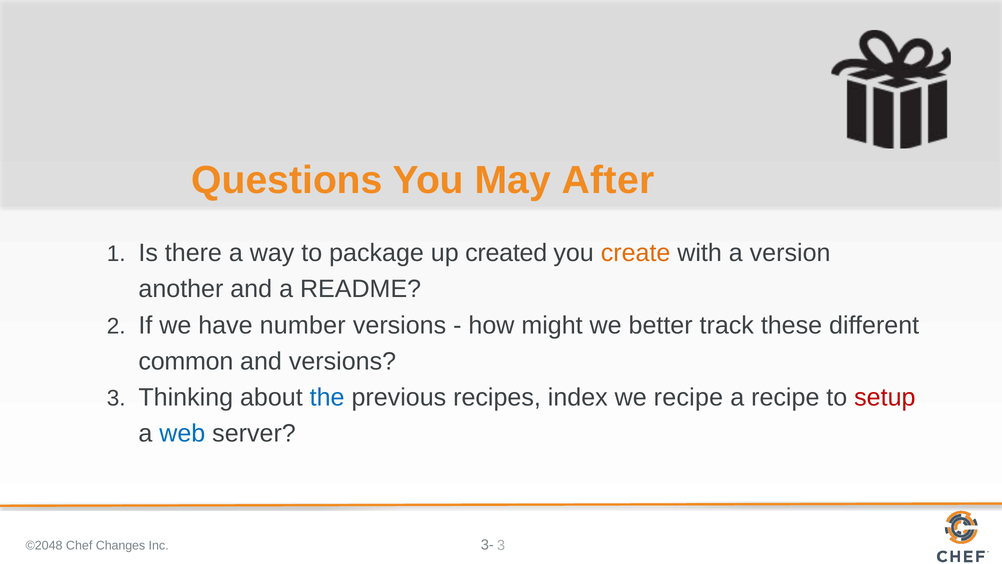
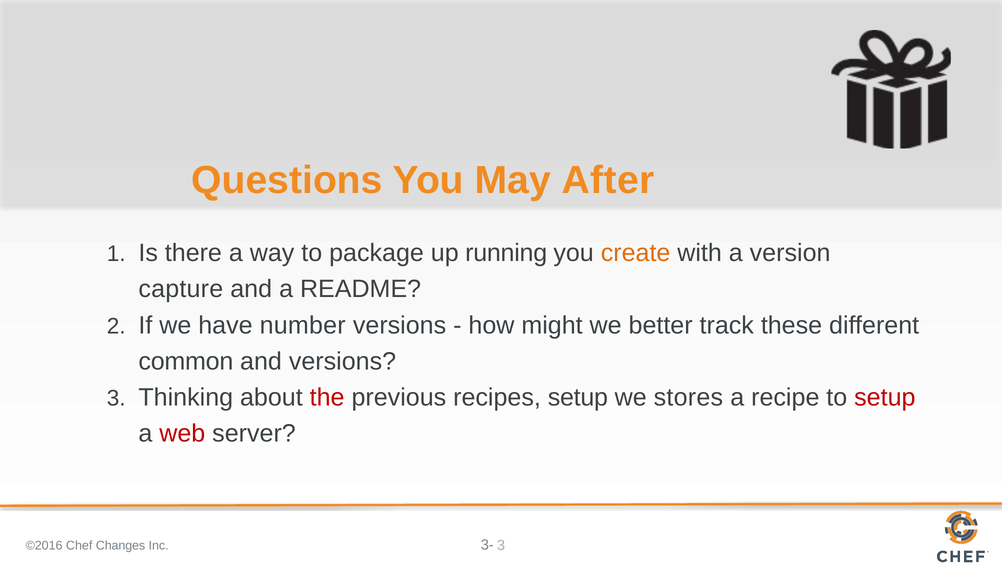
created: created -> running (506, 253)
another: another -> capture (181, 289)
the colour: blue -> red (327, 397)
recipes index: index -> setup (578, 397)
we recipe: recipe -> stores (688, 397)
web colour: blue -> red (182, 433)
©2048: ©2048 -> ©2016 (44, 545)
